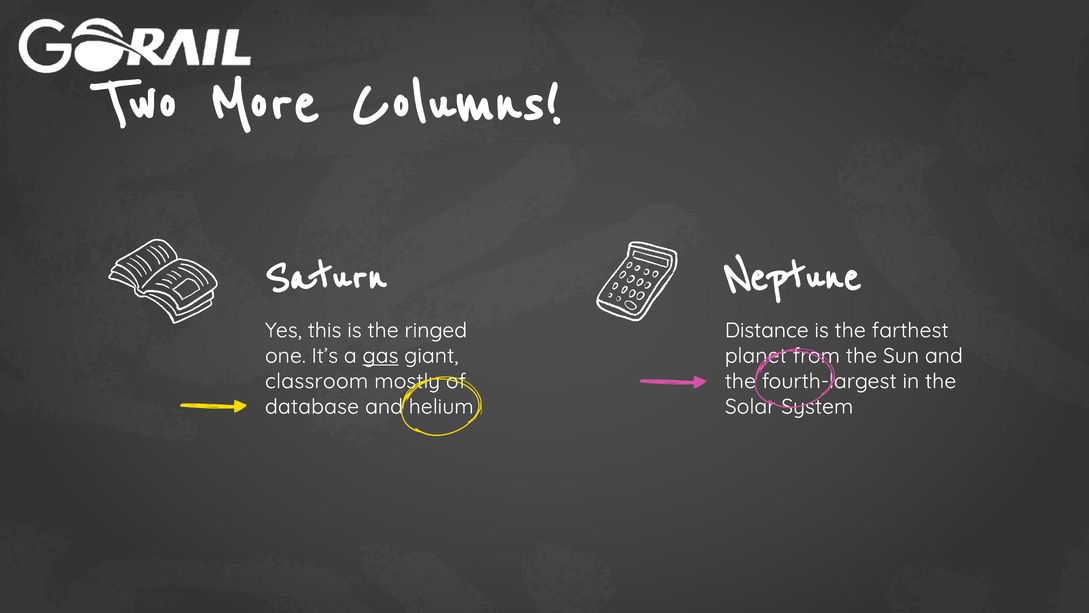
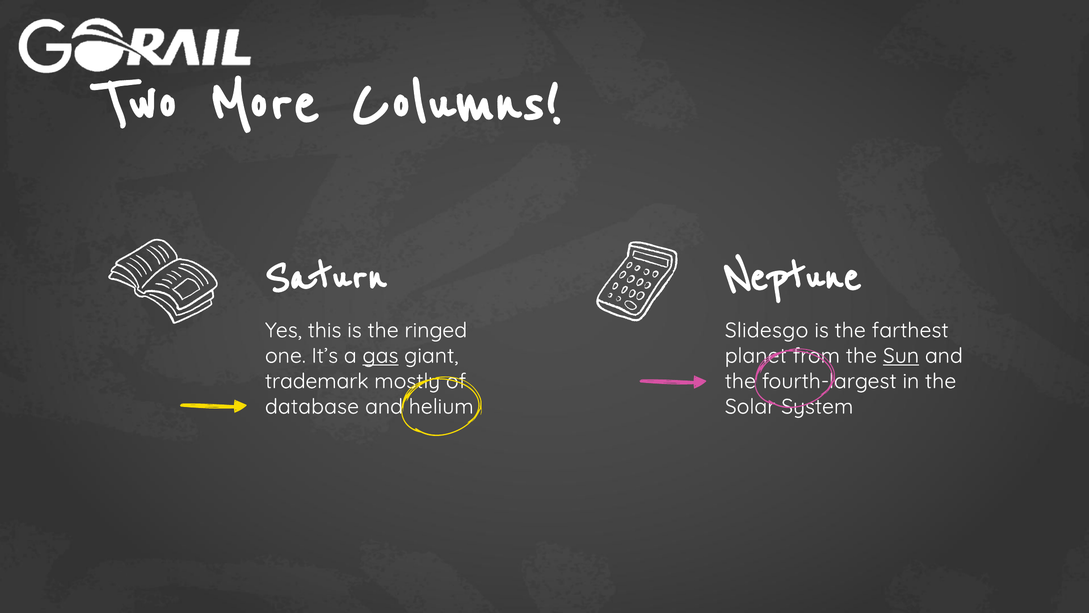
Distance: Distance -> Slidesgo (767, 330)
Sun underline: none -> present (901, 356)
classroom: classroom -> trademark (317, 381)
